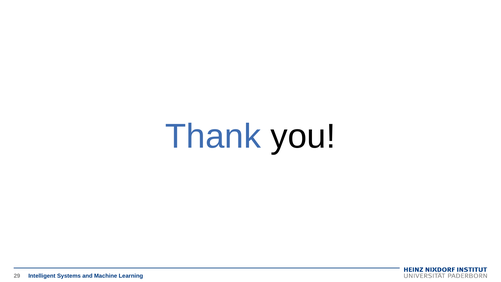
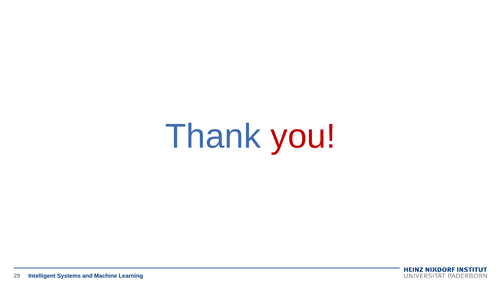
you colour: black -> red (303, 136)
